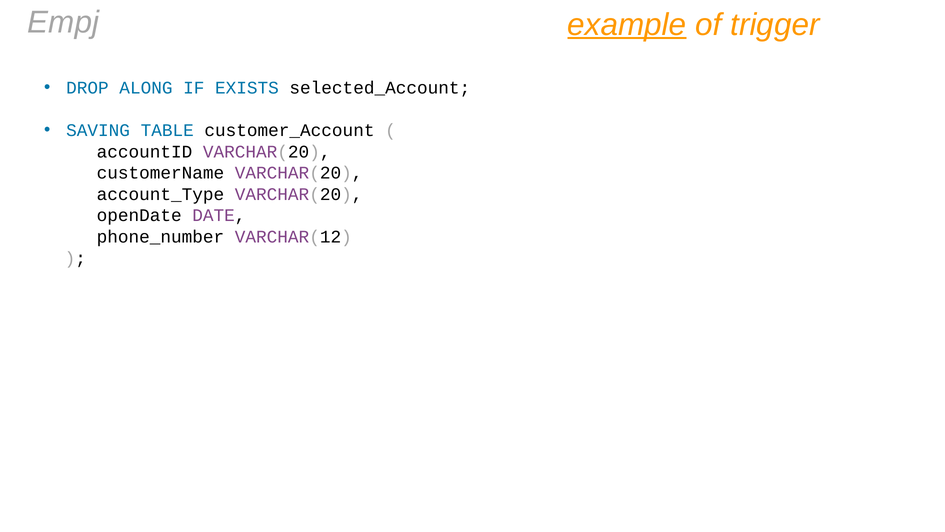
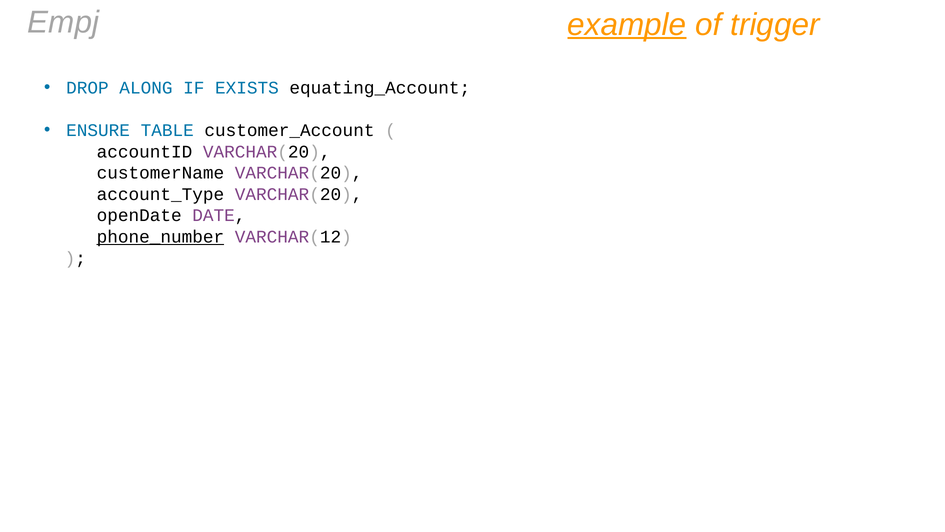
selected_Account: selected_Account -> equating_Account (380, 88)
SAVING: SAVING -> ENSURE (98, 130)
phone_number underline: none -> present (160, 237)
